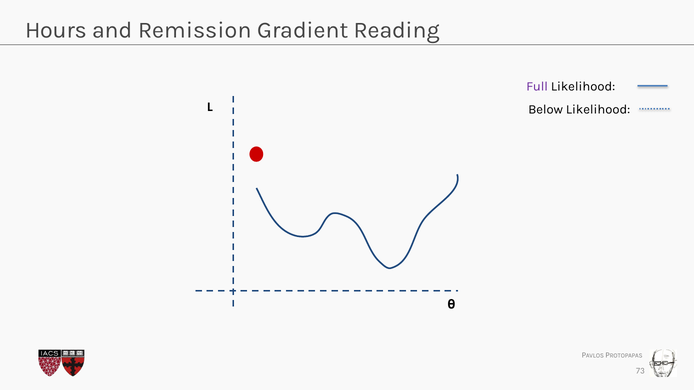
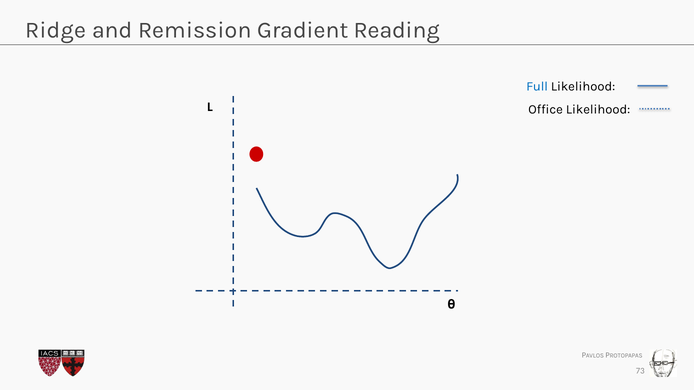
Hours: Hours -> Ridge (56, 30)
Full colour: purple -> blue (537, 87)
Below: Below -> Office (546, 110)
